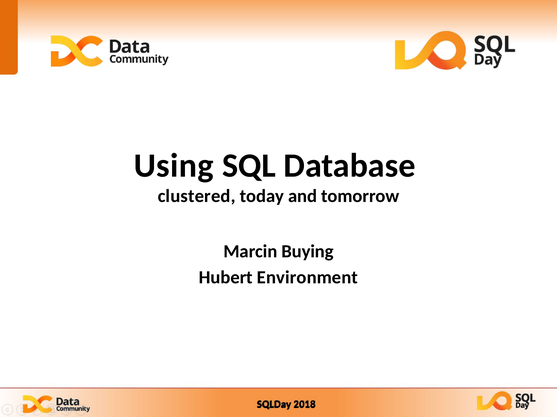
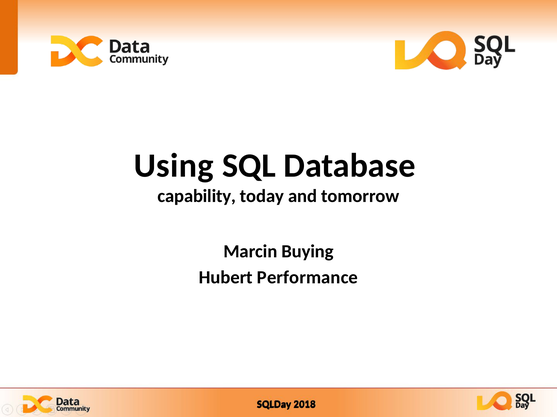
clustered: clustered -> capability (197, 196)
Environment: Environment -> Performance (307, 278)
